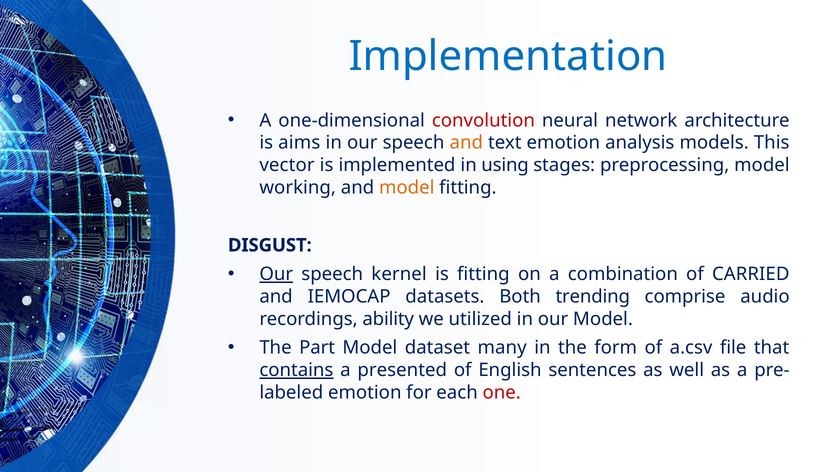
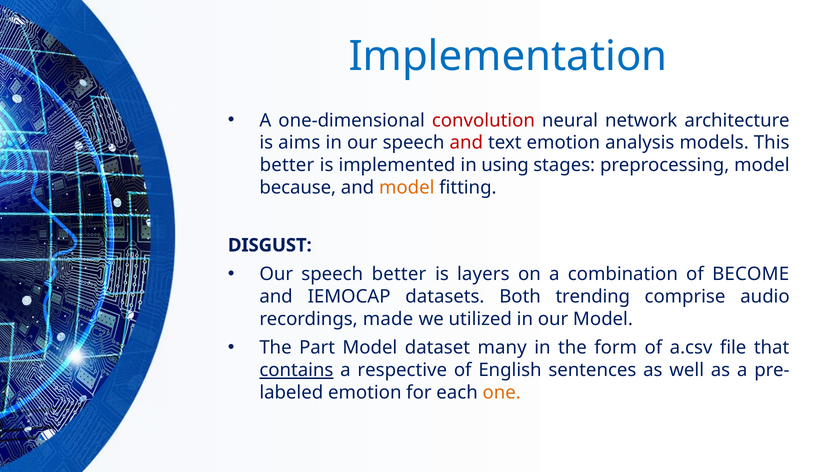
and colour: orange -> red (466, 143)
vector: vector -> better (287, 165)
working: working -> because (298, 188)
Our underline: present -> none (276, 274)
speech kernel: kernel -> better (399, 274)
is fitting: fitting -> layers (483, 274)
CARRIED: CARRIED -> BECOME (751, 274)
ability: ability -> made (388, 319)
presented: presented -> respective (402, 371)
one colour: red -> orange (502, 393)
